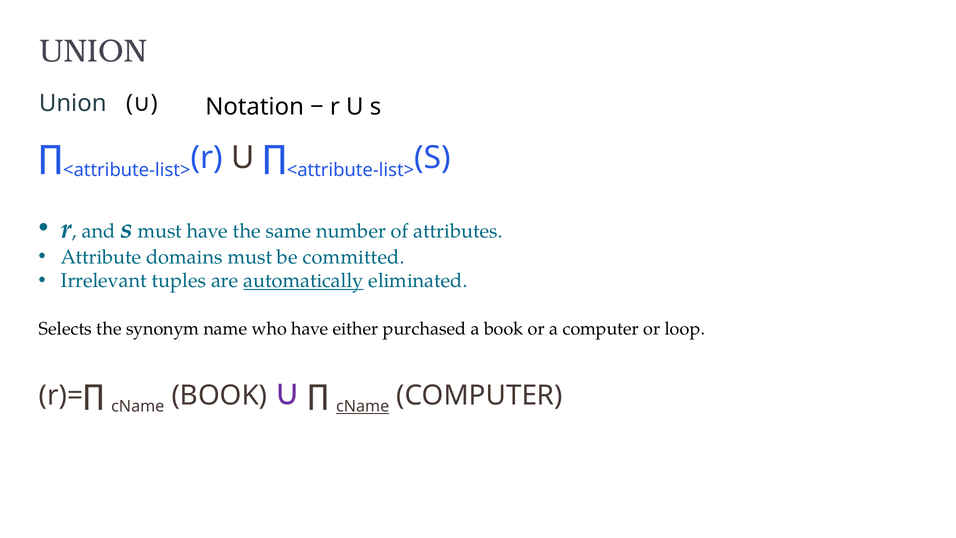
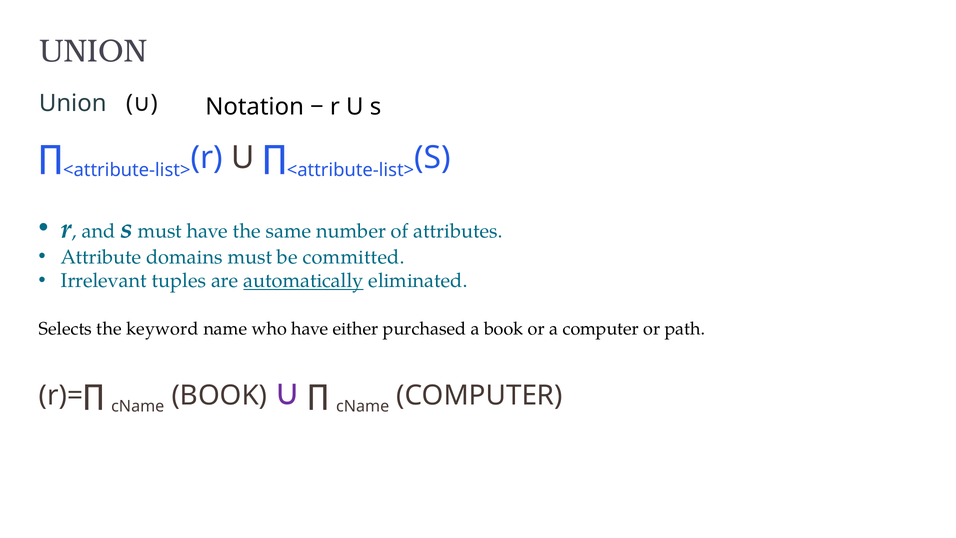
synonym: synonym -> keyword (162, 329)
loop: loop -> path (685, 329)
cName underline: present -> none (363, 406)
